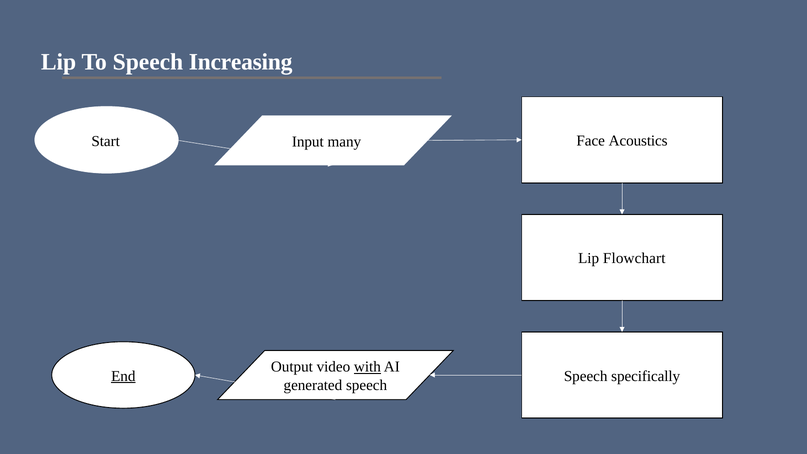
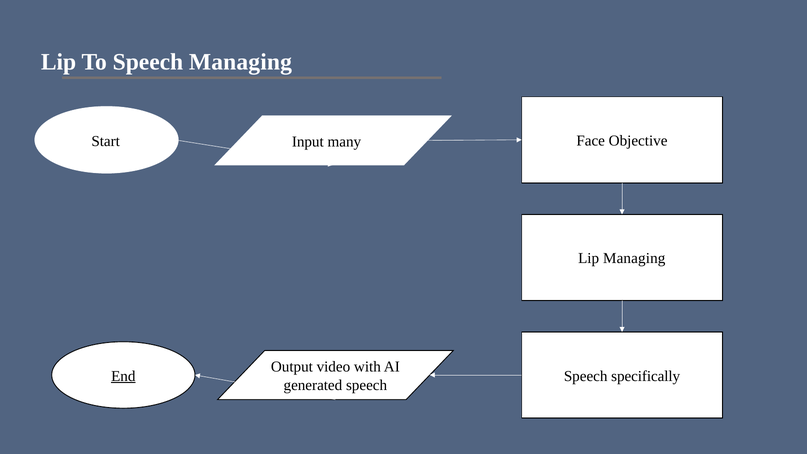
Speech Increasing: Increasing -> Managing (240, 62)
Acoustics: Acoustics -> Objective (638, 141)
Lip Flowchart: Flowchart -> Managing (634, 258)
with underline: present -> none (367, 367)
